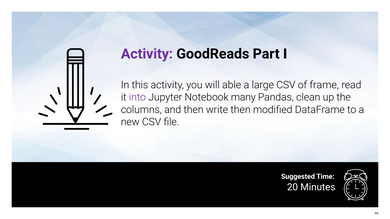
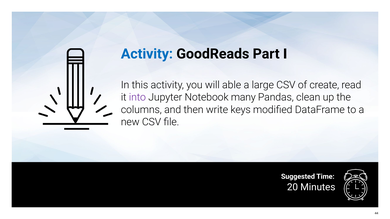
Activity colour: purple -> blue (147, 54)
frame: frame -> create (324, 85)
write then: then -> keys (241, 110)
